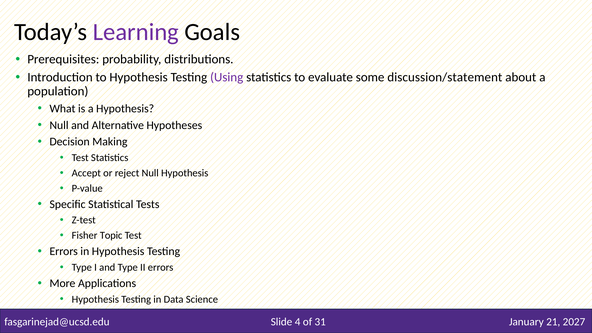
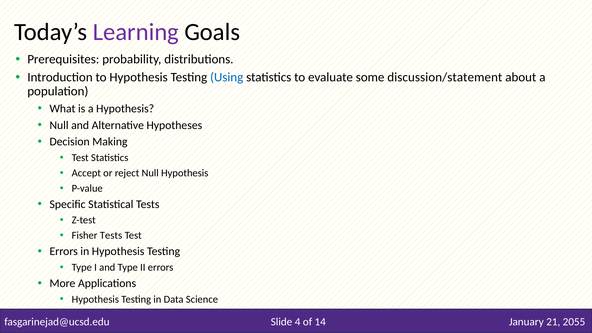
Using colour: purple -> blue (227, 77)
Fisher Topic: Topic -> Tests (111, 235)
31: 31 -> 14 (320, 322)
2027: 2027 -> 2055 (574, 322)
